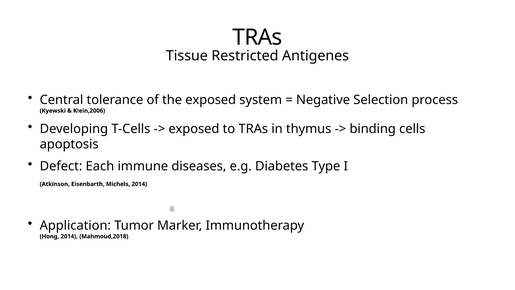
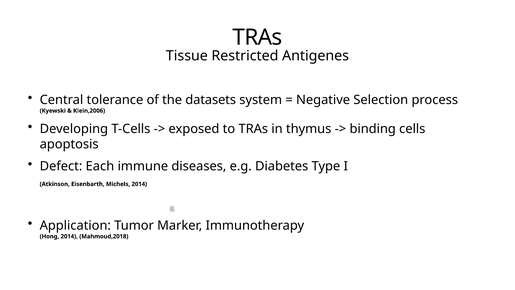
the exposed: exposed -> datasets (211, 100)
